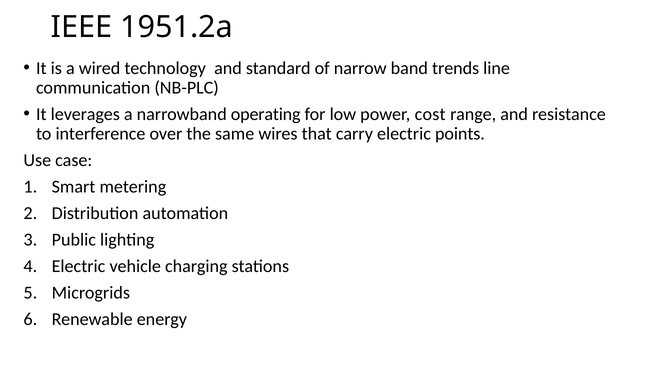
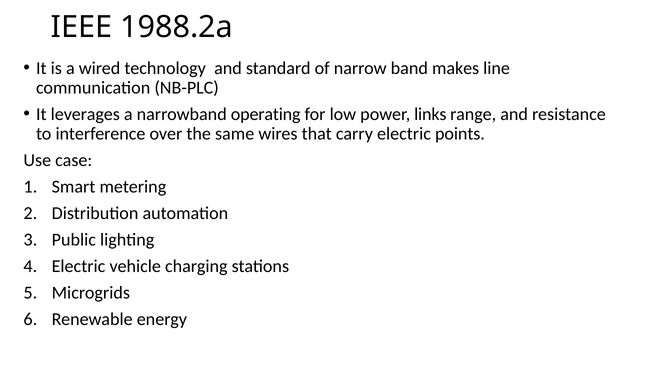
1951.2a: 1951.2a -> 1988.2a (177, 27)
trends: trends -> makes (456, 68)
cost: cost -> links (430, 114)
